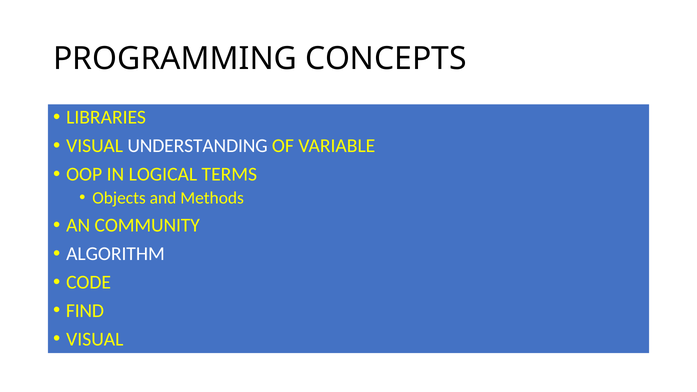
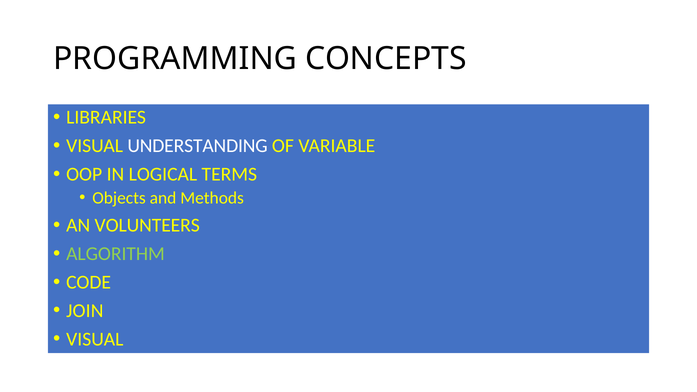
COMMUNITY: COMMUNITY -> VOLUNTEERS (147, 225)
ALGORITHM colour: white -> light green (116, 254)
FIND: FIND -> JOIN (85, 311)
